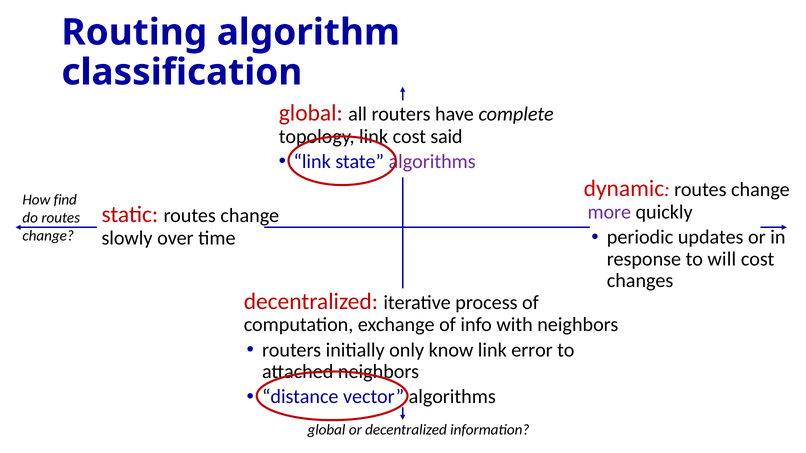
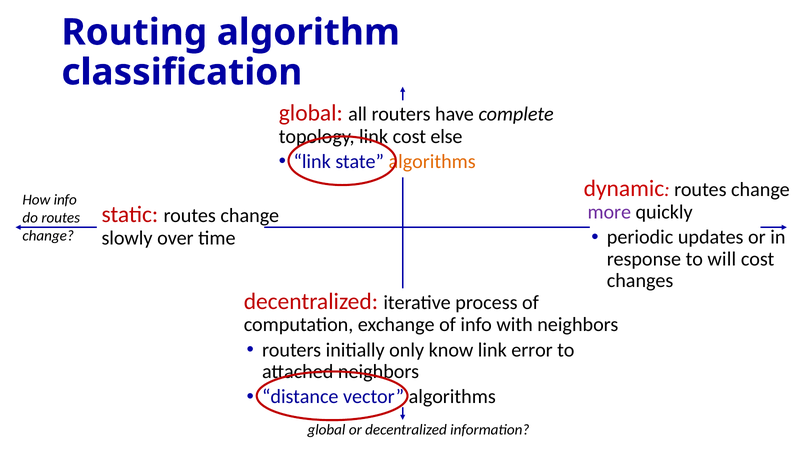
said: said -> else (446, 137)
algorithms colour: purple -> orange (432, 162)
How find: find -> info (65, 200)
